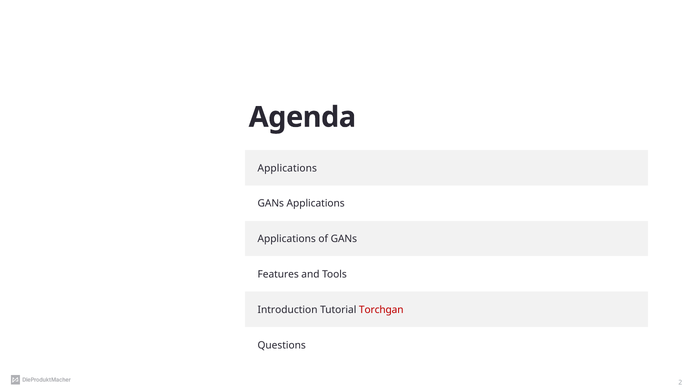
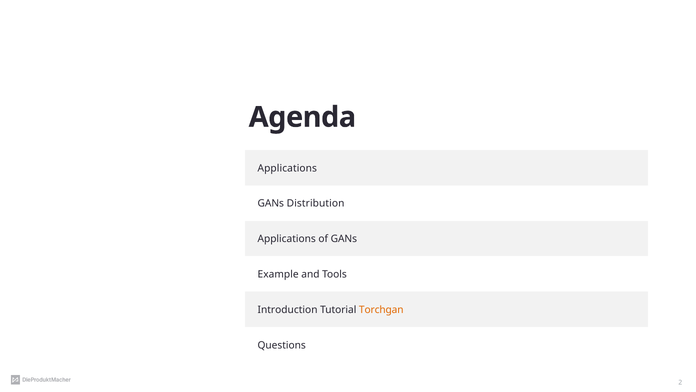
GANs Applications: Applications -> Distribution (316, 203)
Features: Features -> Example (278, 274)
Torchgan colour: red -> orange (381, 310)
